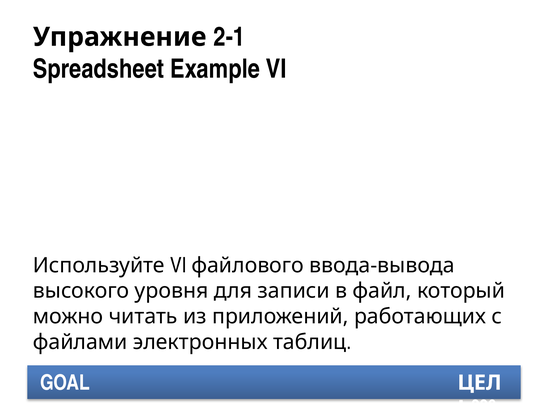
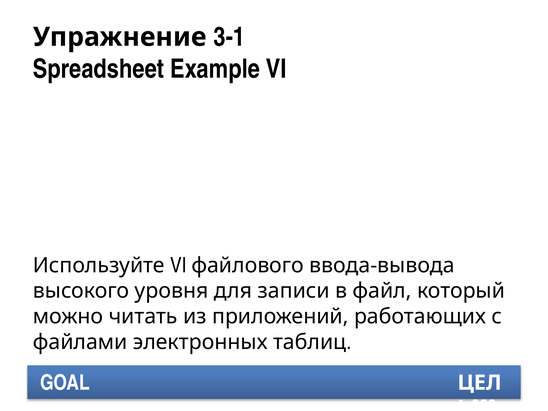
2-1: 2-1 -> 3-1 (229, 37)
